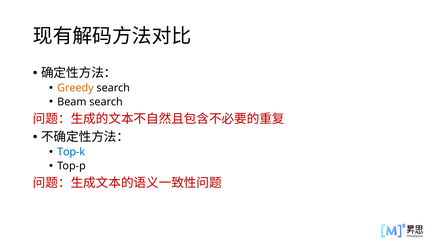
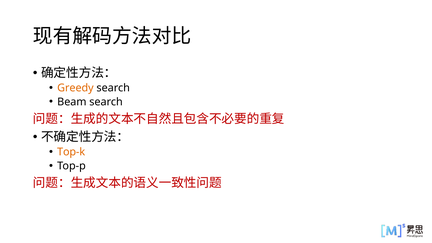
Top-k colour: blue -> orange (71, 152)
